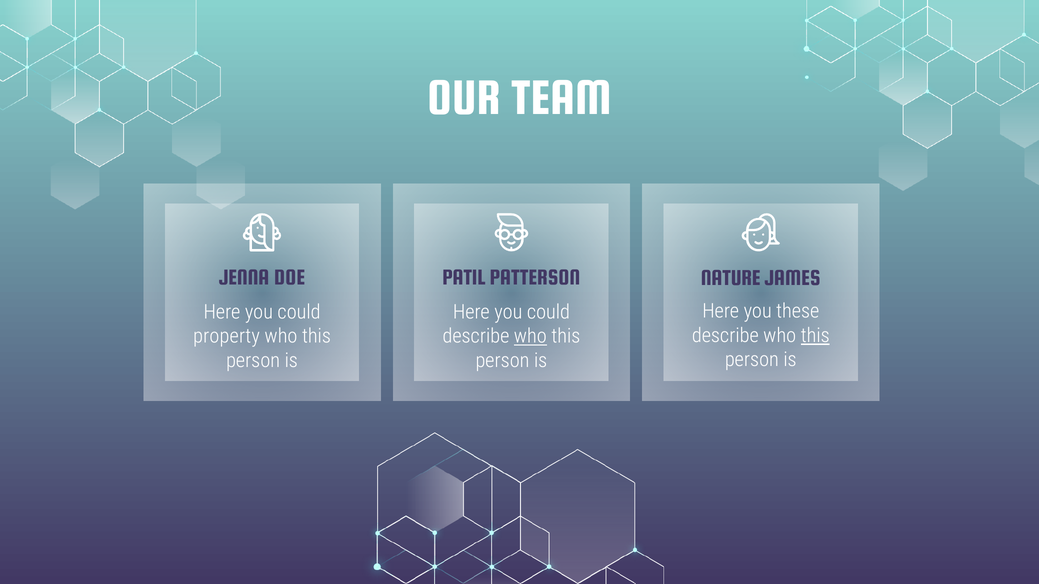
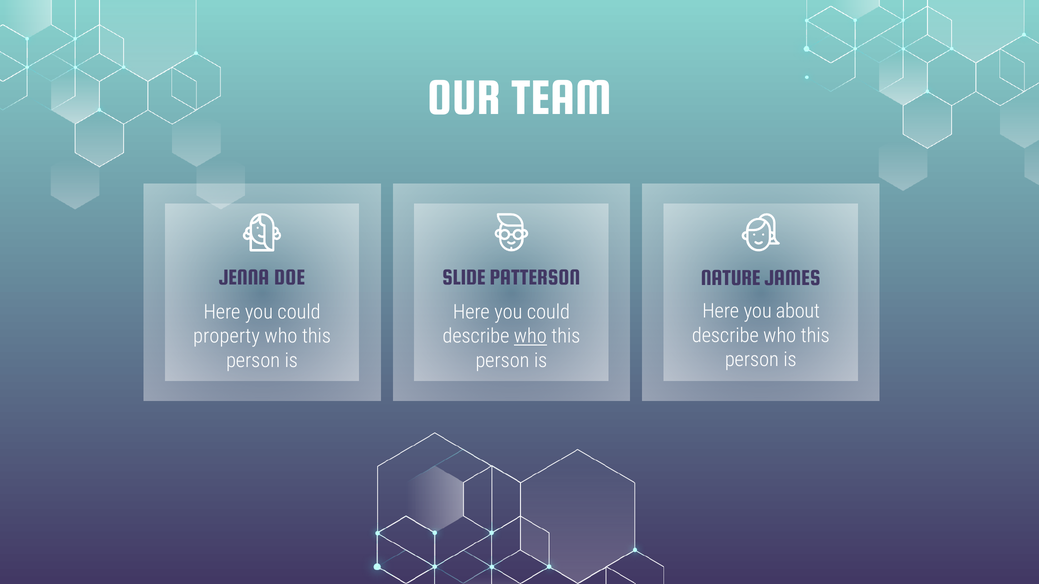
PATIL: PATIL -> SLIDE (464, 277)
these: these -> about (798, 312)
this underline: present -> none (815, 336)
